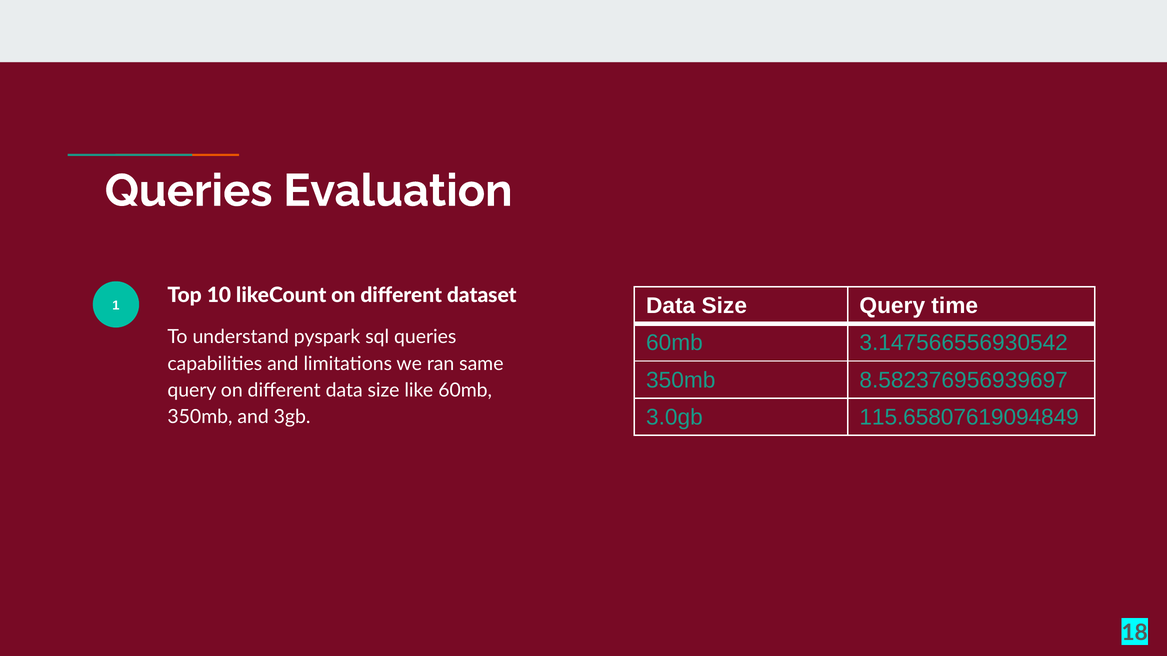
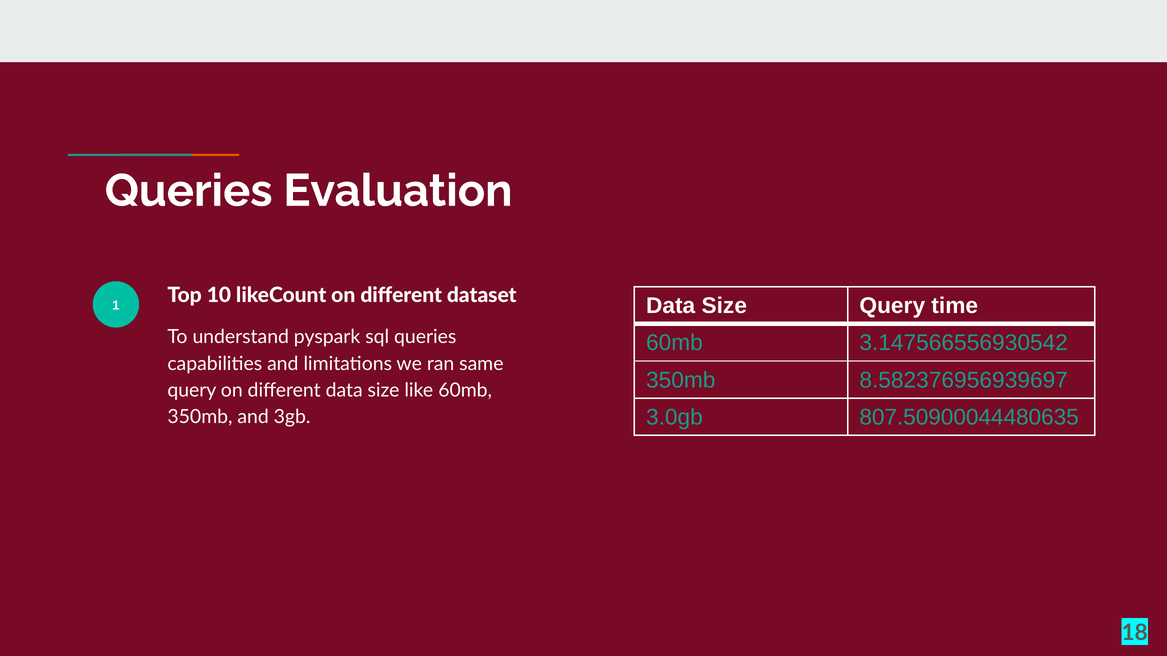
115.65807619094849: 115.65807619094849 -> 807.50900044480635 (969, 418)
